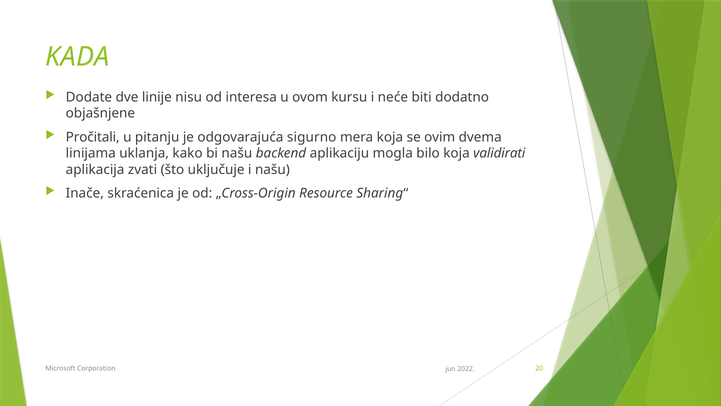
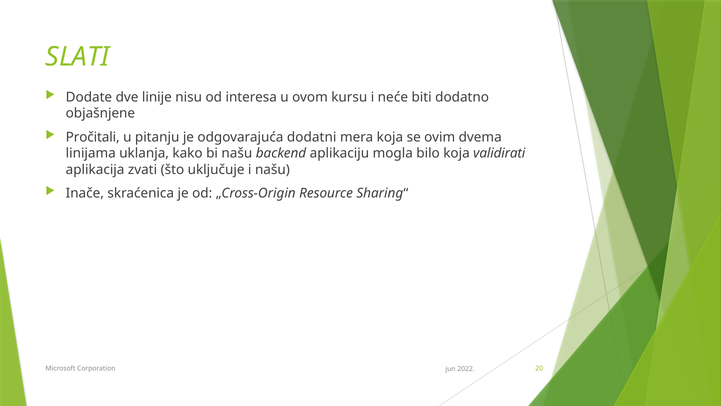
KADA: KADA -> SLATI (77, 57)
sigurno: sigurno -> dodatni (312, 137)
